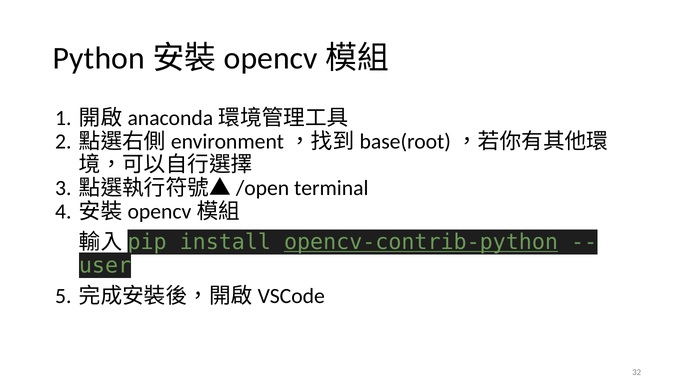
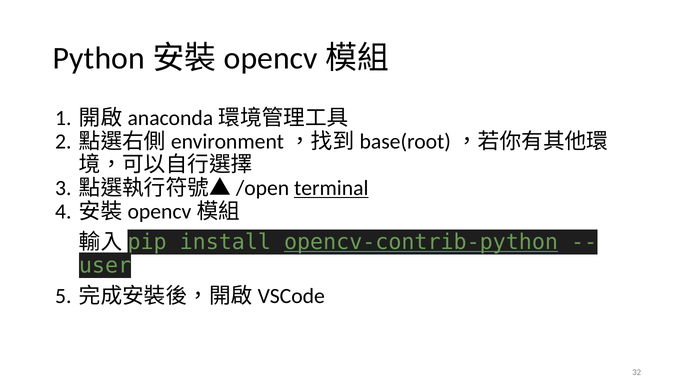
terminal underline: none -> present (331, 188)
